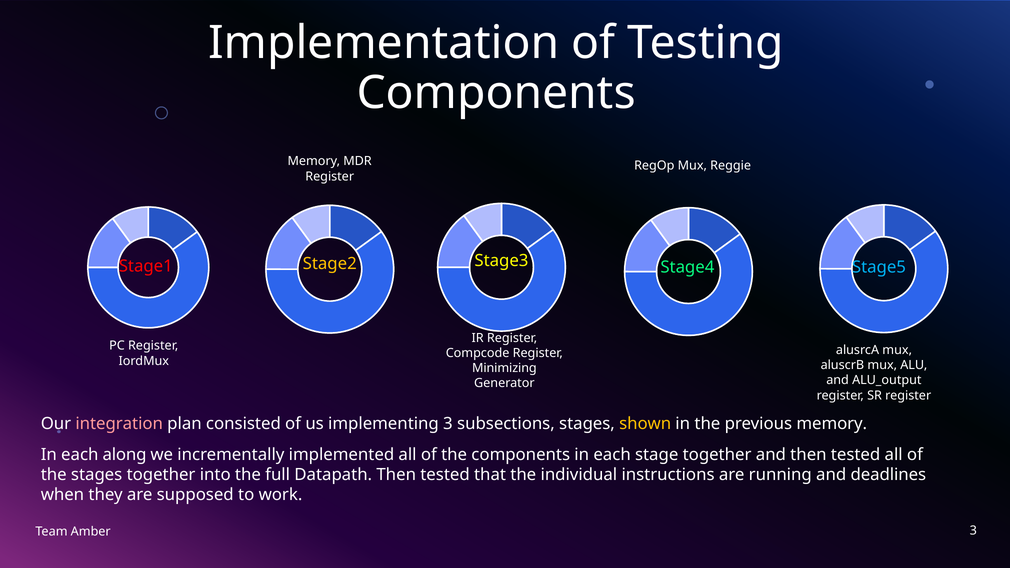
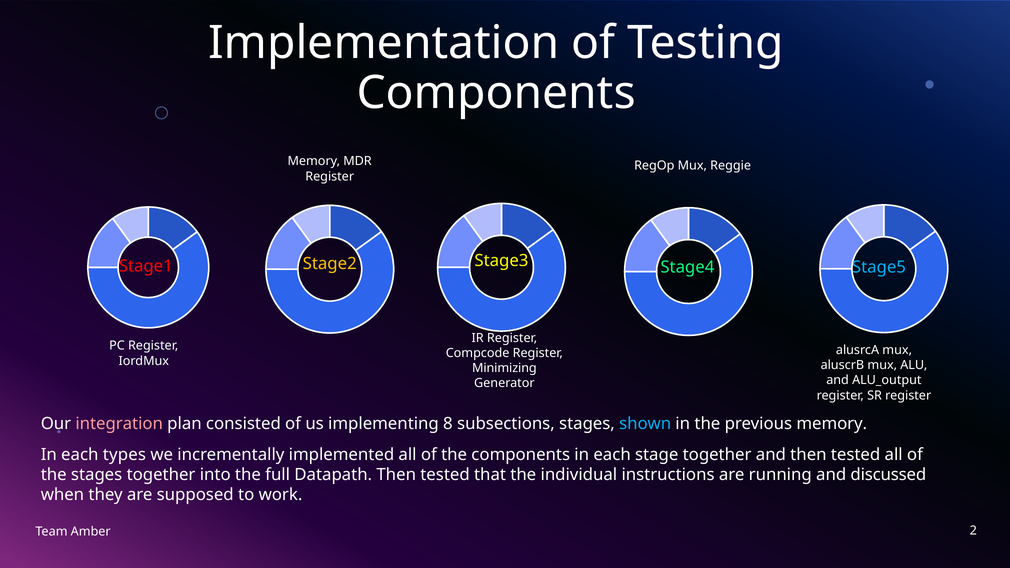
implementing 3: 3 -> 8 (448, 424)
shown colour: yellow -> light blue (645, 424)
along: along -> types (124, 455)
deadlines: deadlines -> discussed (888, 475)
Amber 3: 3 -> 2 (973, 531)
